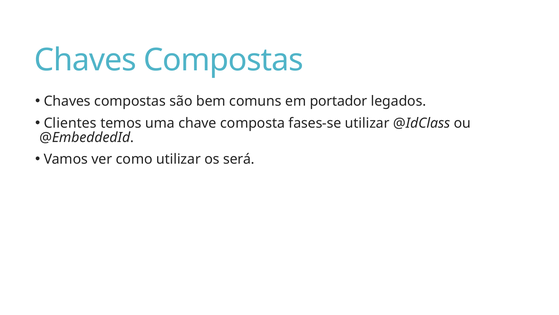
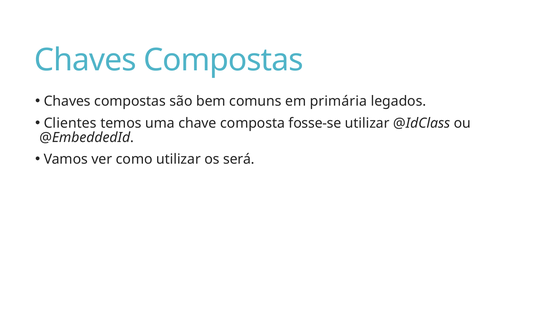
portador: portador -> primária (338, 101)
fases-se: fases-se -> fosse-se (315, 123)
